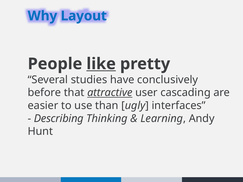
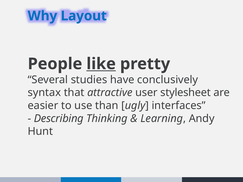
before: before -> syntax (44, 93)
attractive underline: present -> none (110, 93)
cascading: cascading -> stylesheet (186, 93)
